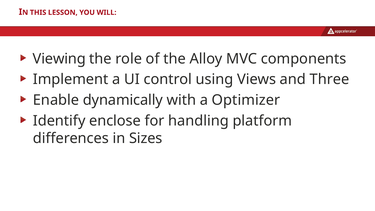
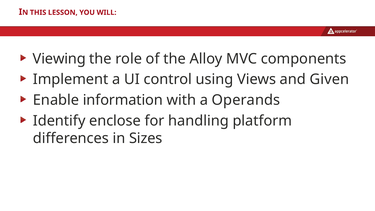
Three: Three -> Given (329, 79)
dynamically: dynamically -> information (123, 100)
Optimizer: Optimizer -> Operands (246, 100)
